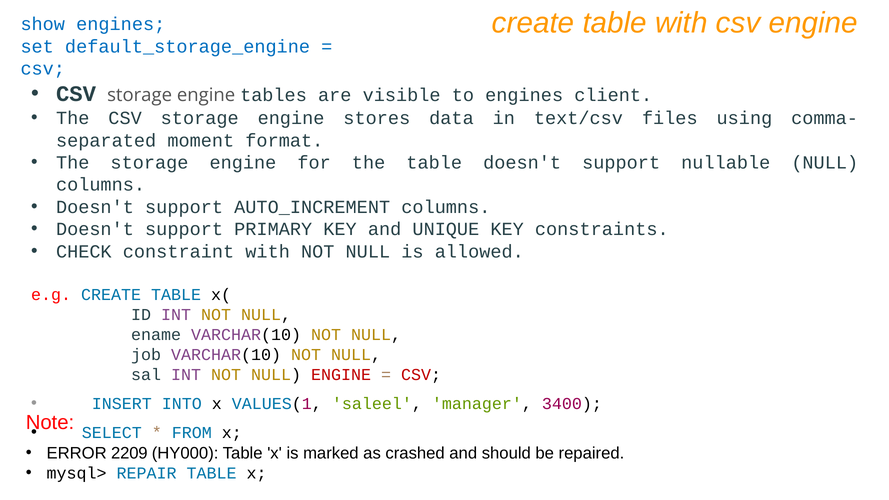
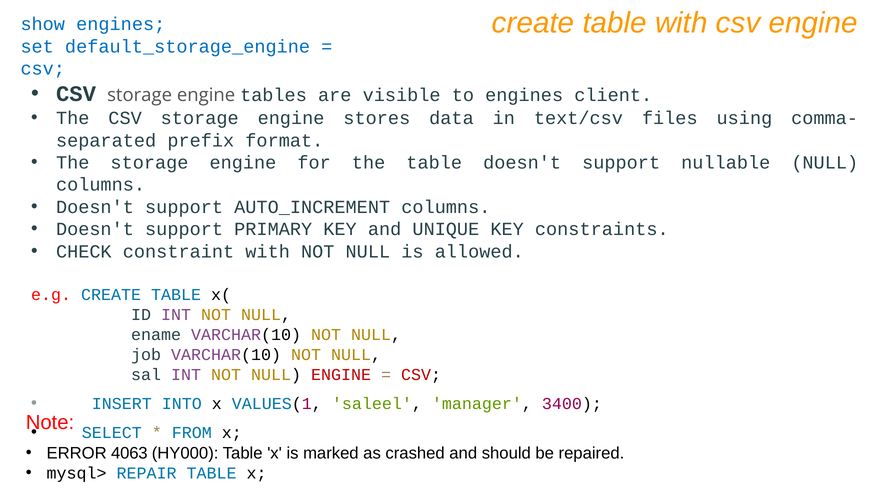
moment: moment -> prefix (201, 140)
2209: 2209 -> 4063 (129, 453)
